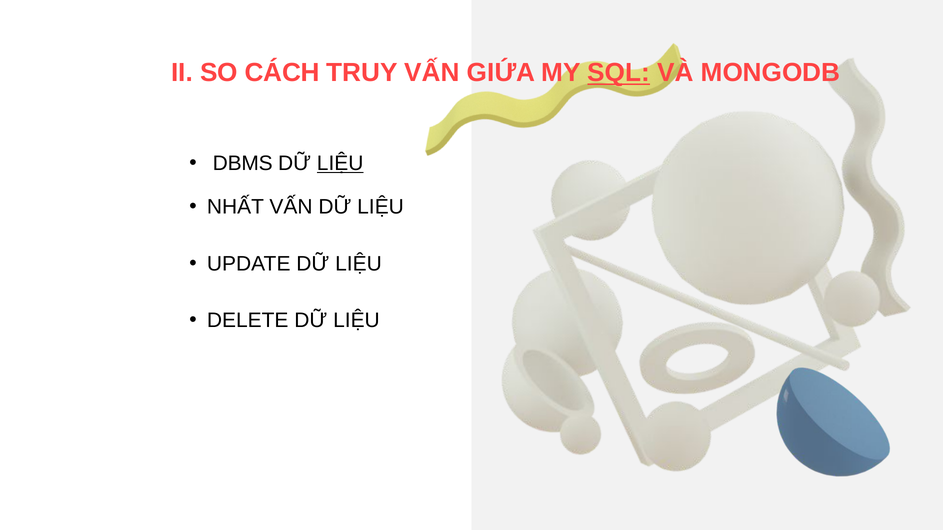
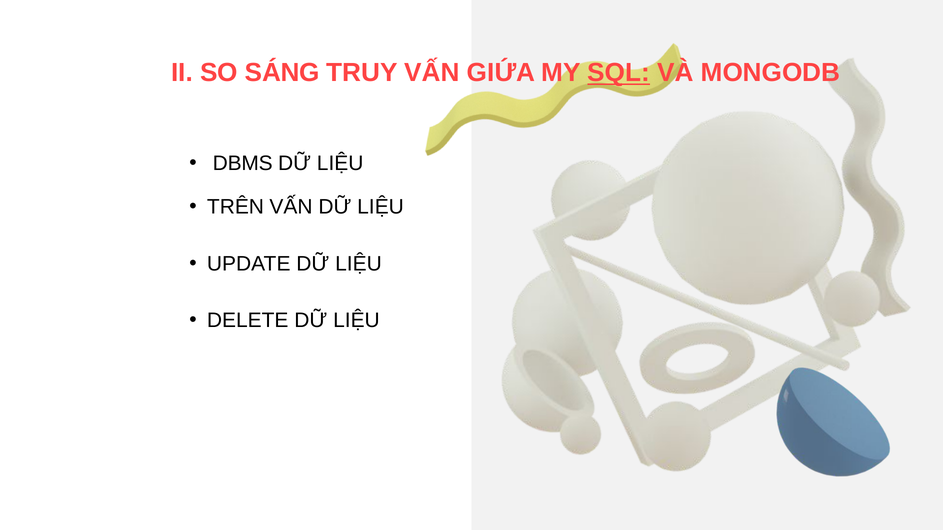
CÁCH: CÁCH -> SÁNG (282, 73)
LIỆU underline: present -> none (340, 164)
NHẤT: NHẤT -> TRÊN (235, 207)
